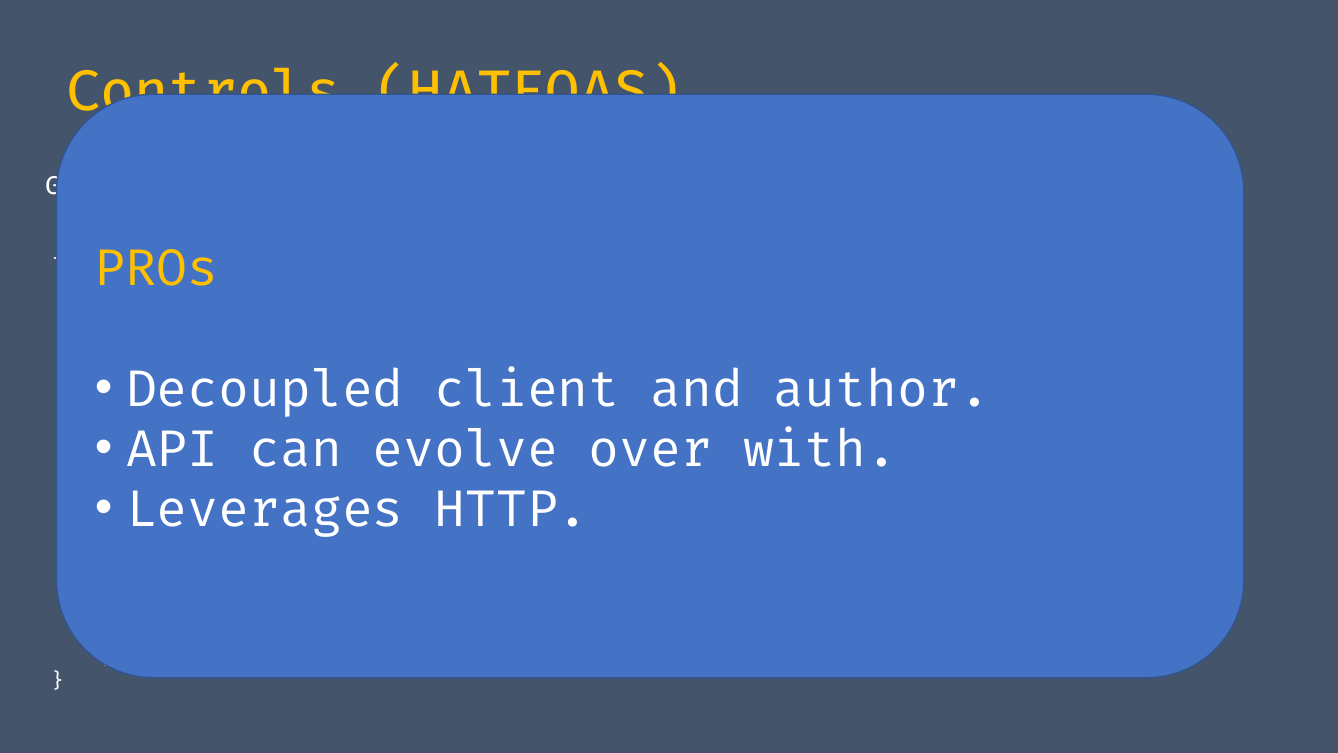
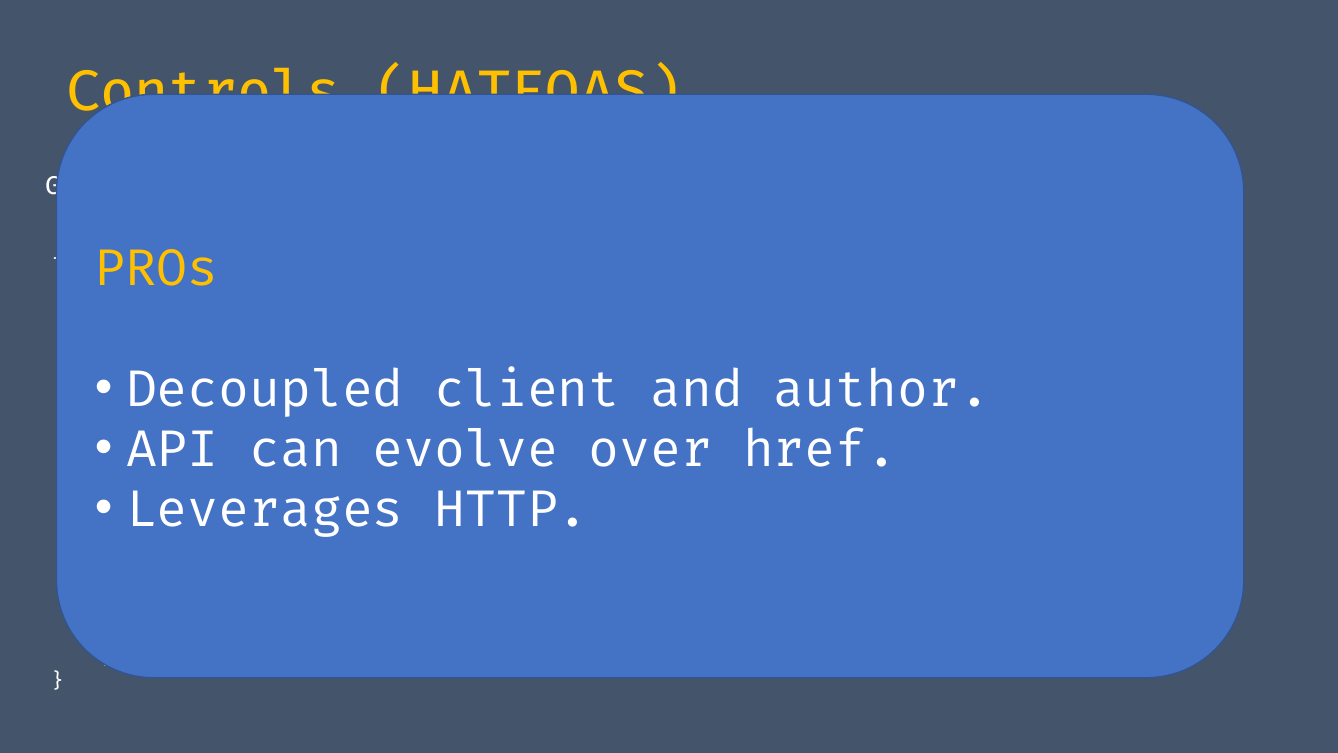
over with: with -> href (820, 450)
